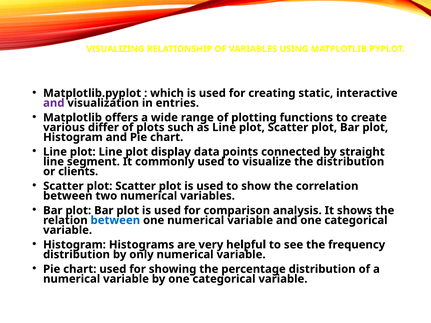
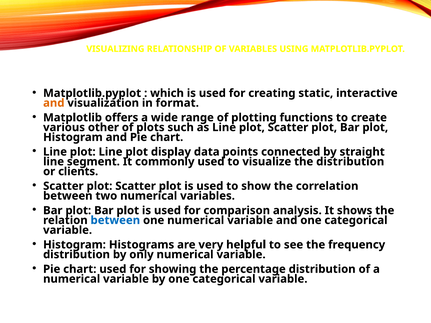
and colour: purple -> orange (54, 103)
entries: entries -> format (177, 103)
differ: differ -> other (103, 127)
